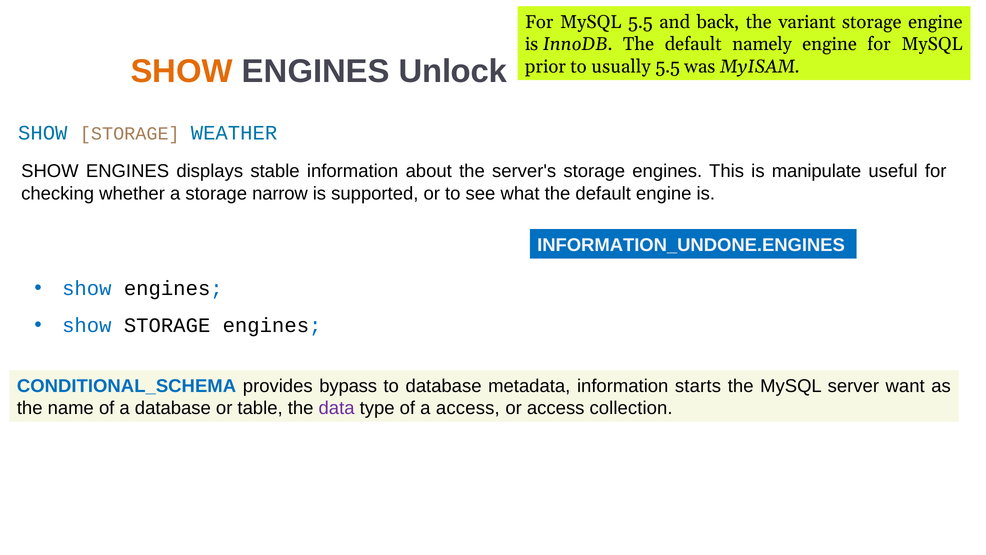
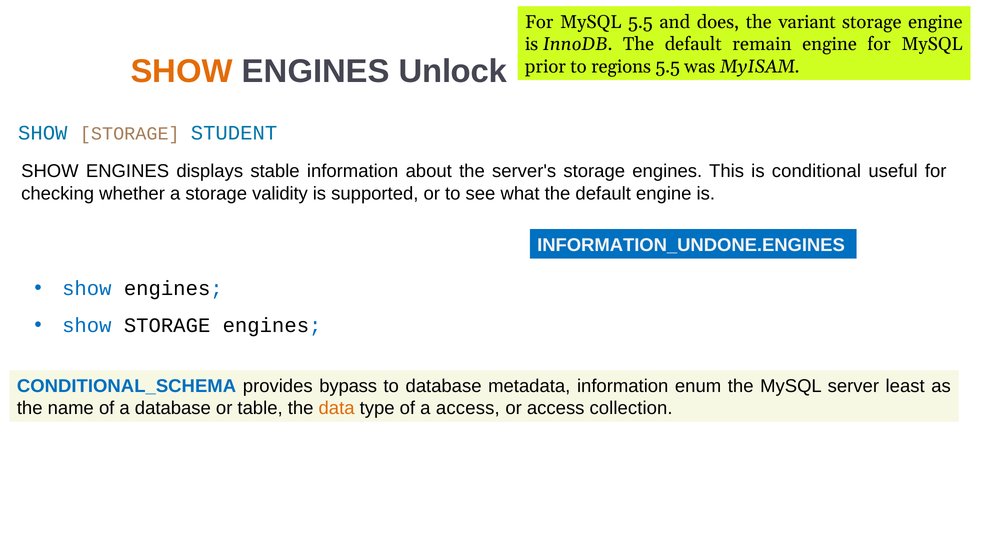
back: back -> does (718, 22)
namely: namely -> remain (762, 44)
usually: usually -> regions (621, 67)
WEATHER: WEATHER -> STUDENT (234, 133)
manipulate: manipulate -> conditional (816, 171)
narrow: narrow -> validity (280, 193)
starts: starts -> enum (698, 386)
want: want -> least (905, 386)
data colour: purple -> orange (337, 408)
